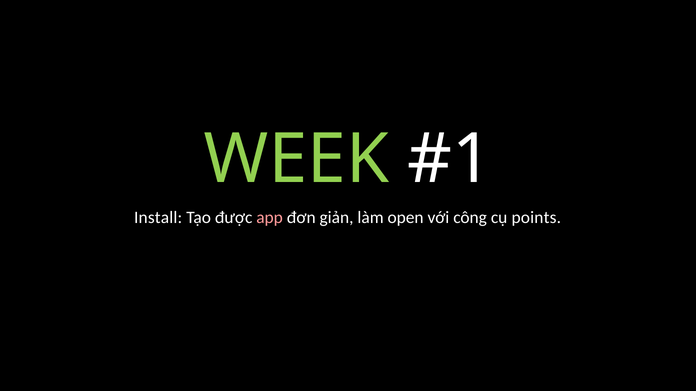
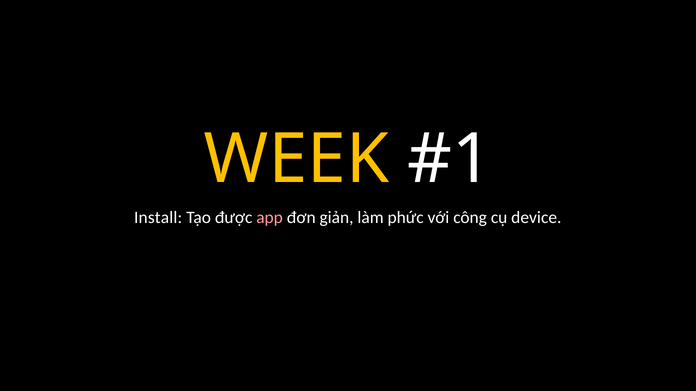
WEEK colour: light green -> yellow (297, 160)
open: open -> phức (406, 218)
points: points -> device (536, 218)
